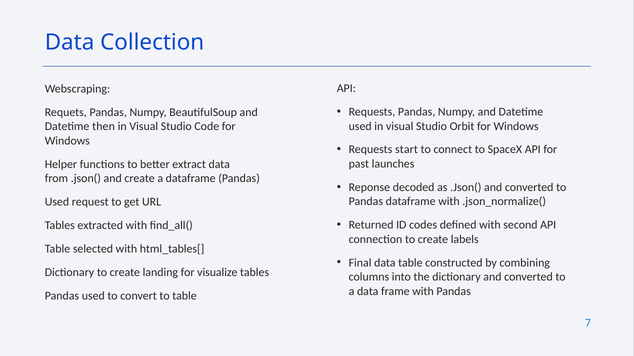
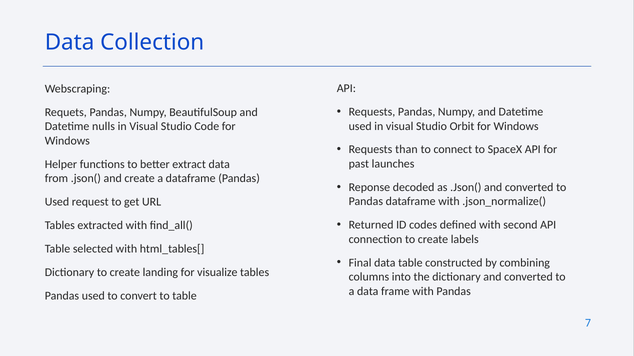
then: then -> nulls (104, 127)
start: start -> than (406, 150)
